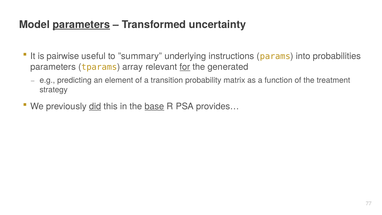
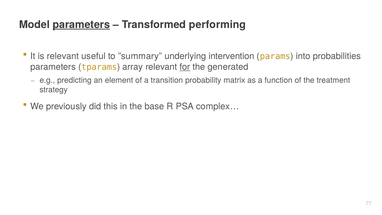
uncertainty: uncertainty -> performing (217, 25)
is pairwise: pairwise -> relevant (63, 56)
instructions: instructions -> intervention (231, 56)
did underline: present -> none (95, 106)
base underline: present -> none (154, 106)
provides…: provides… -> complex… (218, 106)
